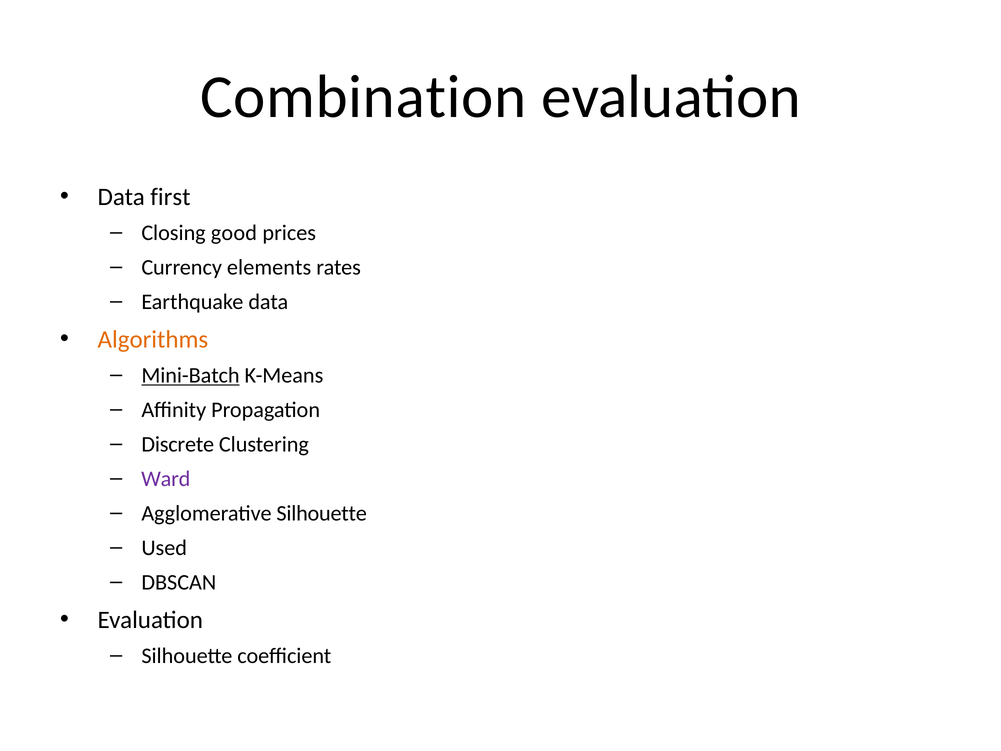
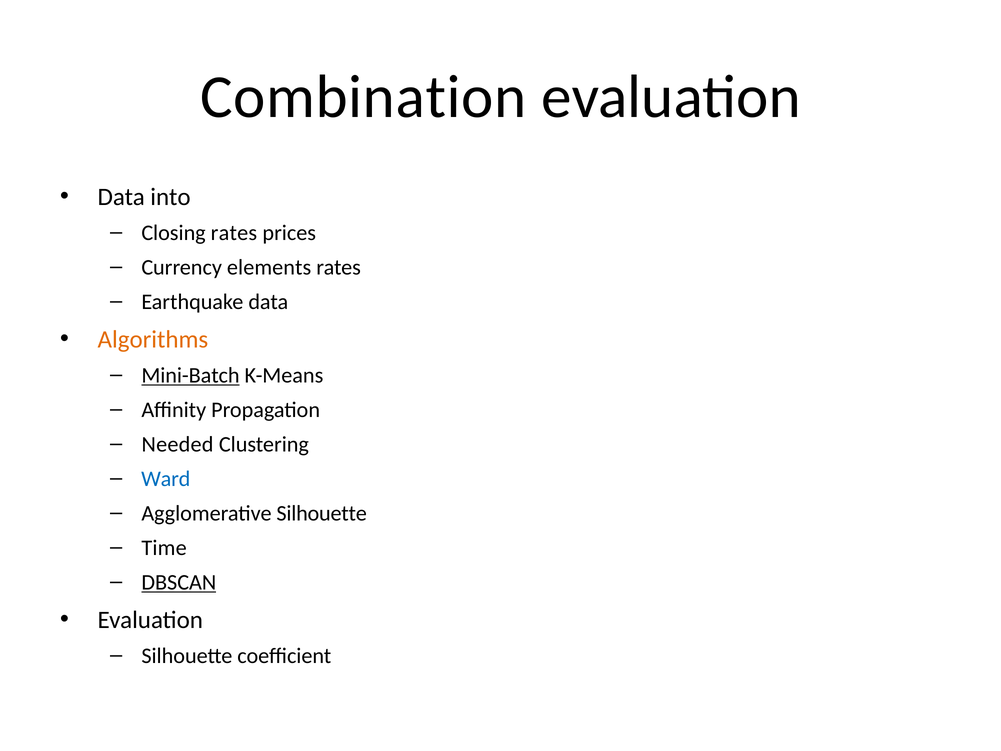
first: first -> into (170, 197)
Closing good: good -> rates (234, 233)
Discrete: Discrete -> Needed (178, 444)
Ward colour: purple -> blue (166, 479)
Used: Used -> Time (164, 548)
DBSCAN underline: none -> present (179, 582)
